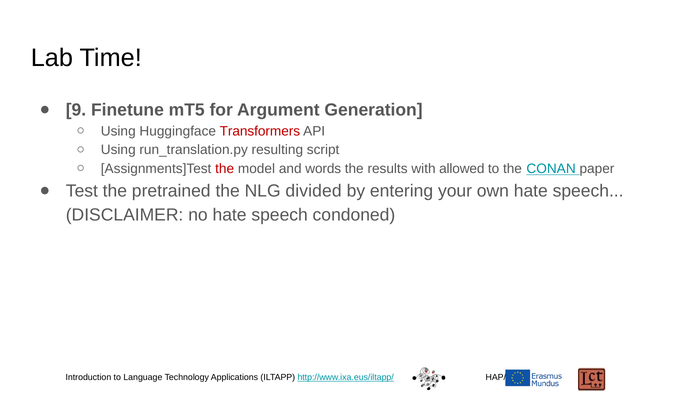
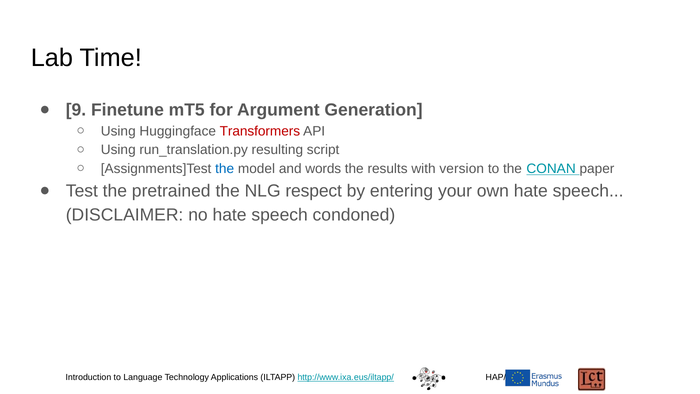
the colour: red -> blue (225, 169)
allowed: allowed -> version (462, 169)
divided: divided -> respect (314, 191)
